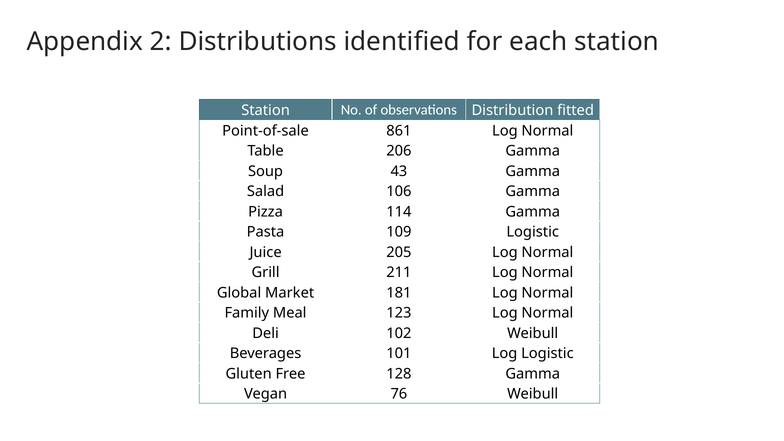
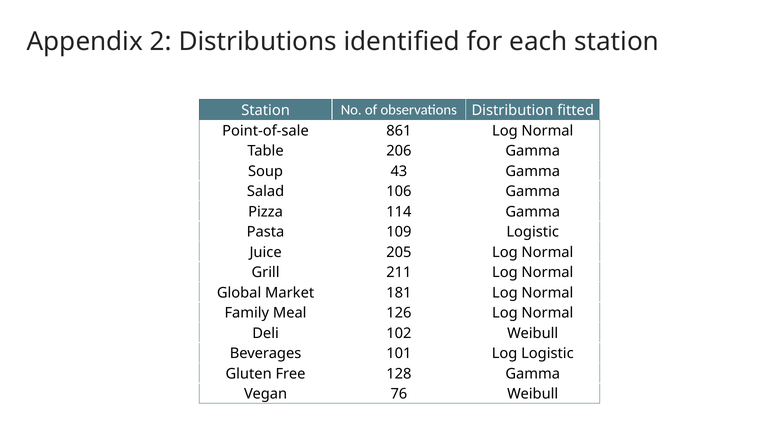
123: 123 -> 126 (399, 313)
